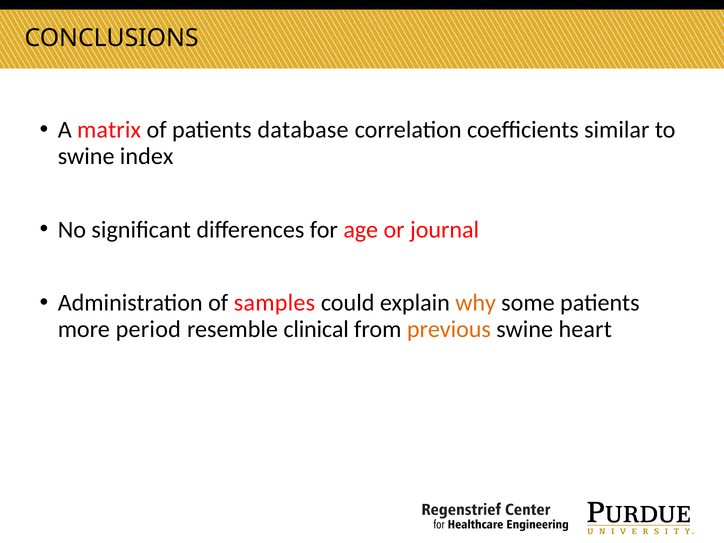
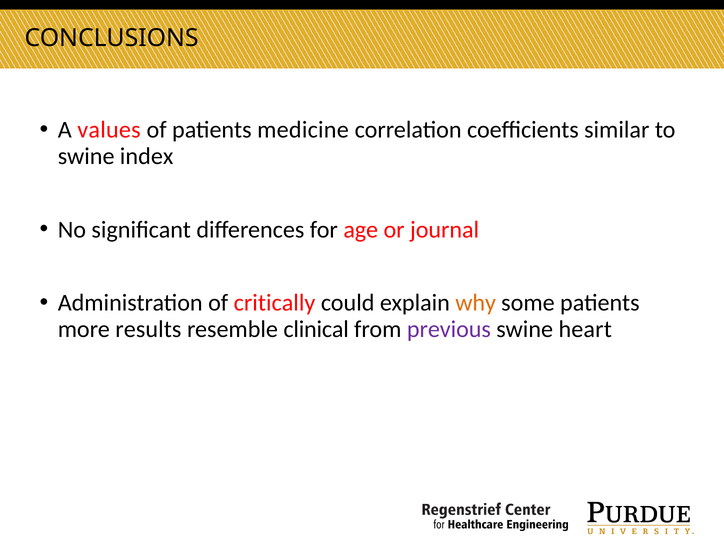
matrix: matrix -> values (109, 130)
database: database -> medicine (303, 130)
samples: samples -> critically (275, 303)
period: period -> results (148, 329)
previous colour: orange -> purple (449, 329)
